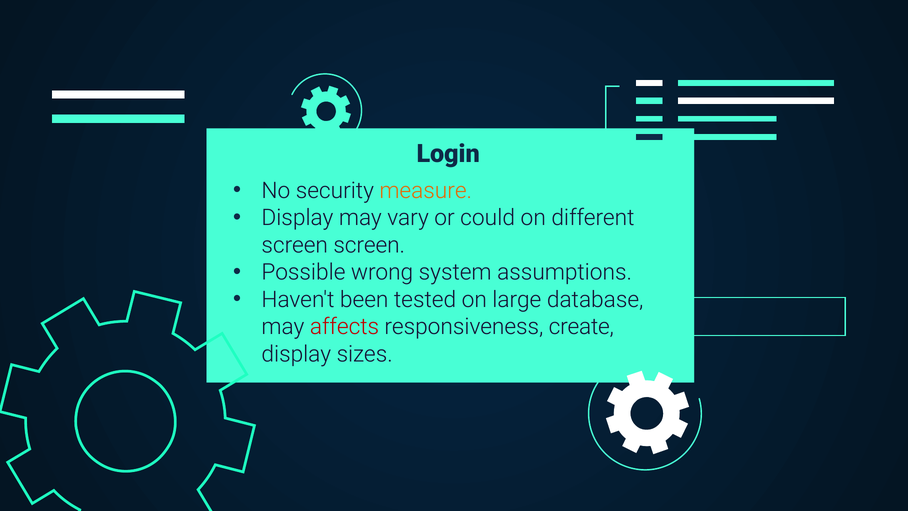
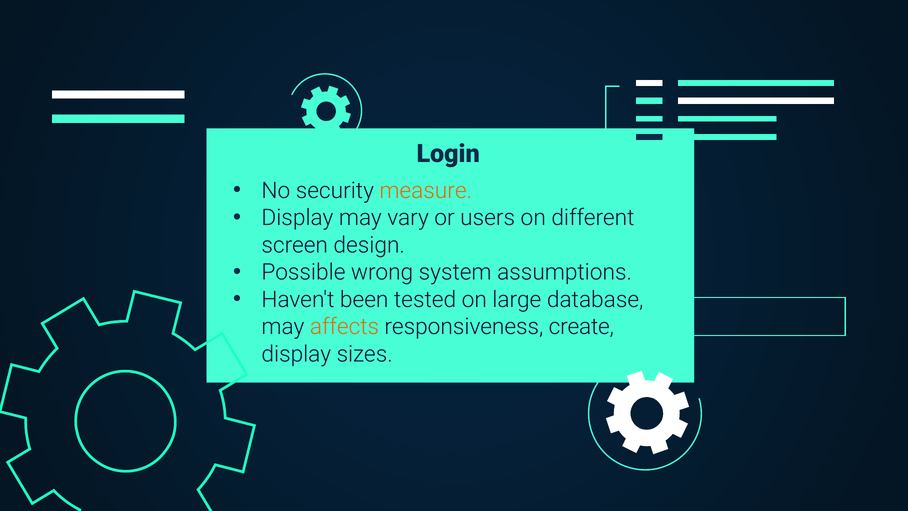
could: could -> users (488, 218)
screen screen: screen -> design (369, 245)
affects colour: red -> orange (344, 327)
